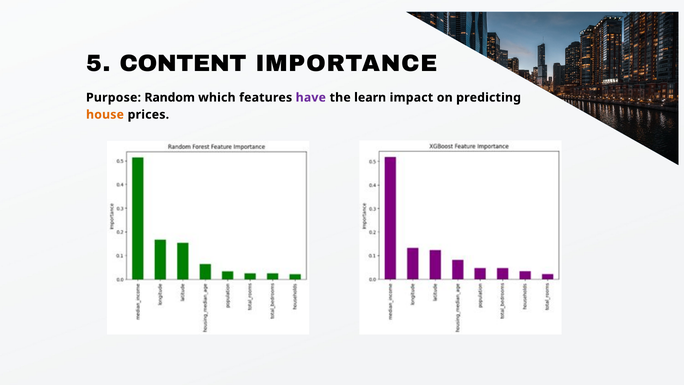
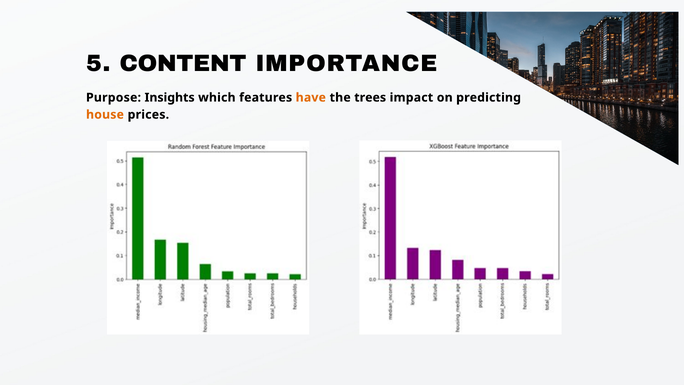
Random: Random -> Insights (170, 97)
have colour: purple -> orange (311, 97)
learn: learn -> trees (370, 97)
